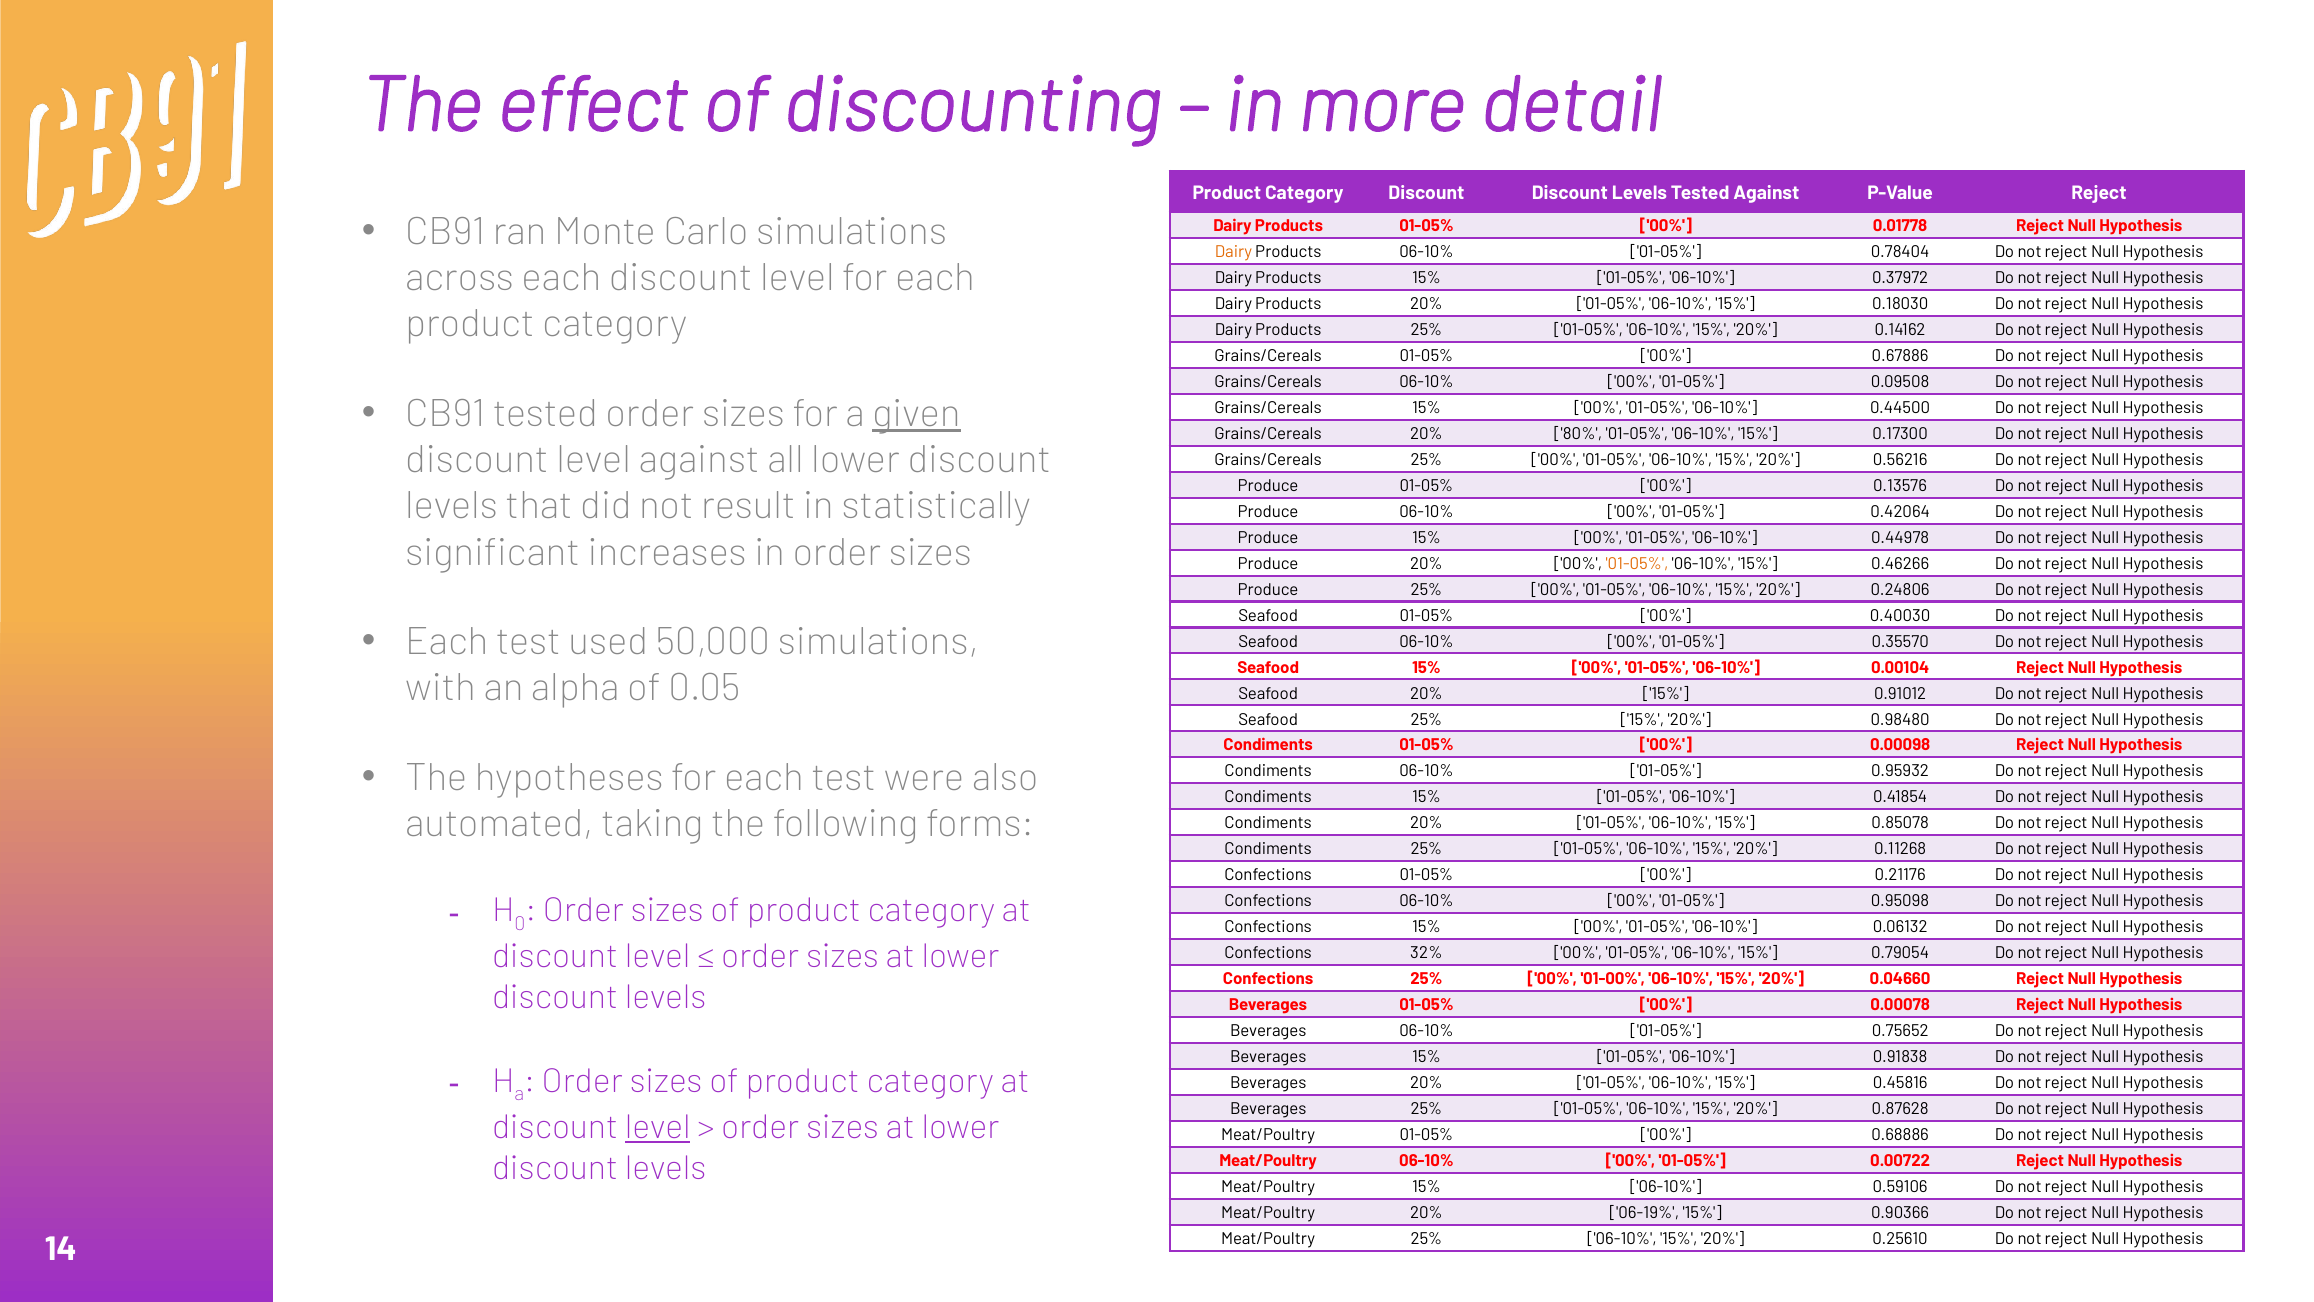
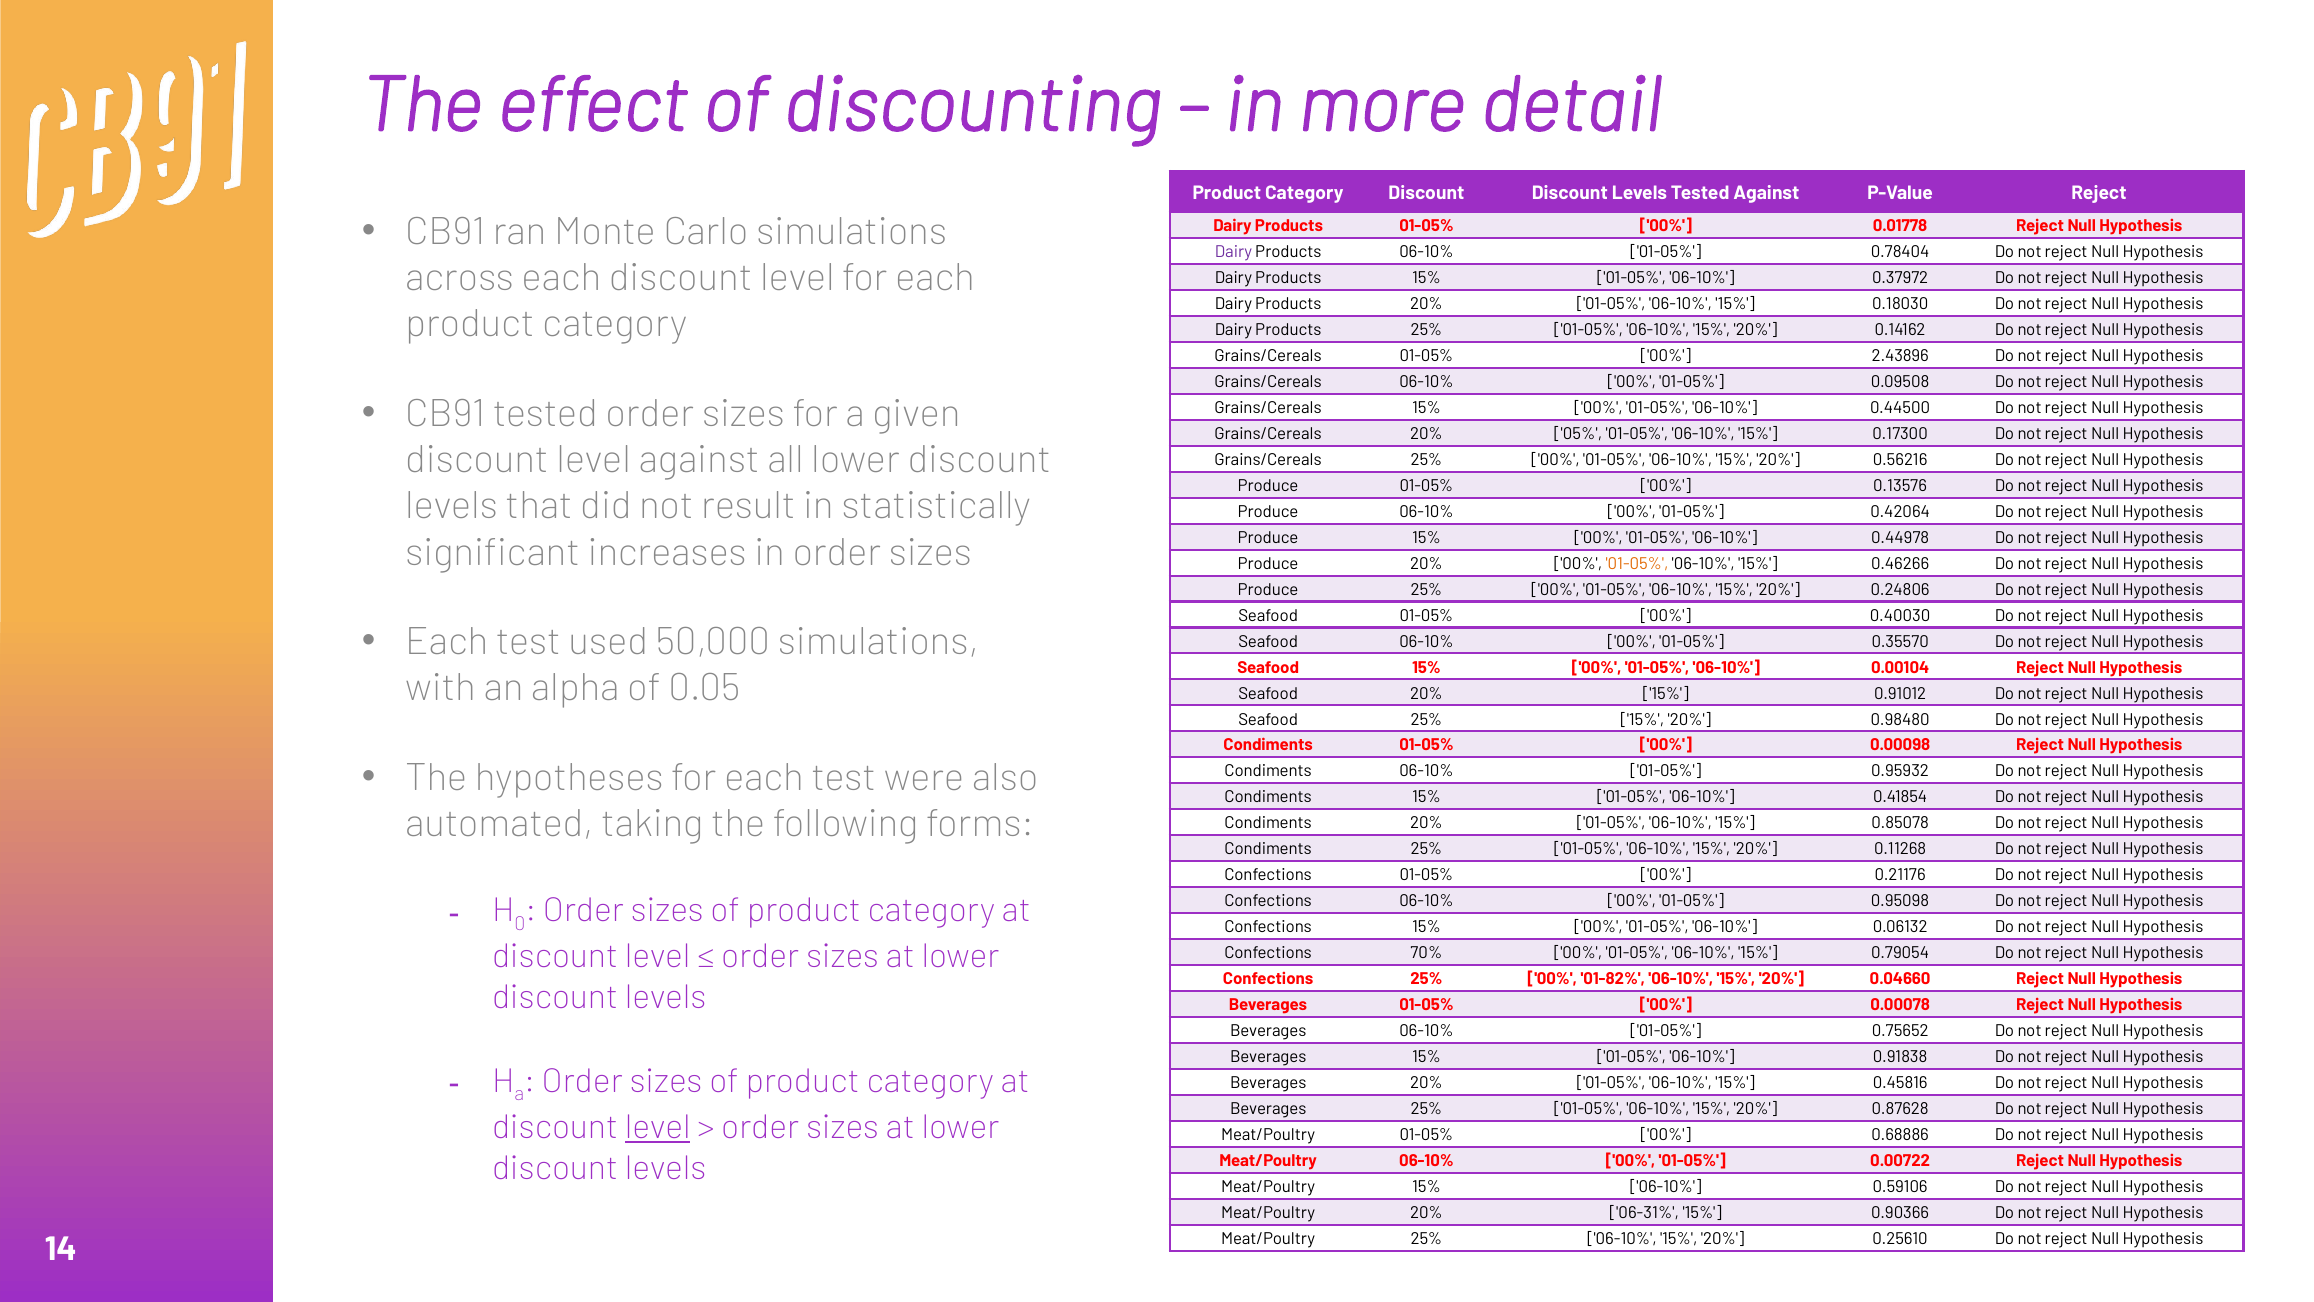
Dairy colour: orange -> purple (1233, 252)
0.67886: 0.67886 -> 2.43896 (1900, 356)
given underline: present -> none (916, 414)
80%: 80% -> 05% (1578, 434)
32%: 32% -> 70% (1426, 953)
01-00%: 01-00% -> 01-82% (1613, 979)
06-19%: 06-19% -> 06-31% (1644, 1213)
